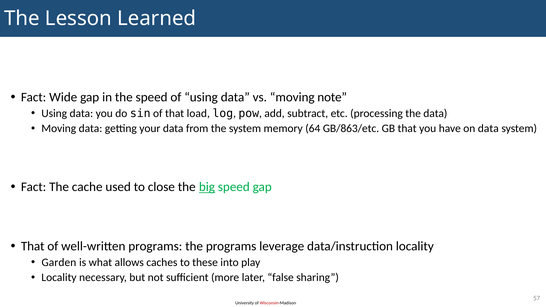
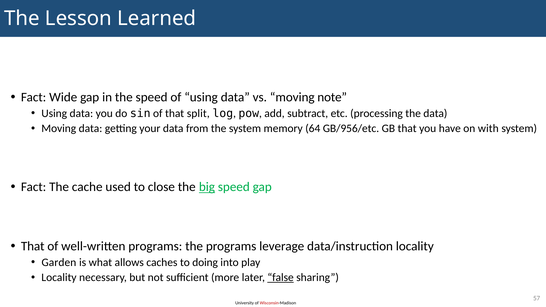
load: load -> split (198, 113)
GB/863/etc: GB/863/etc -> GB/956/etc (351, 129)
on data: data -> with (488, 129)
these: these -> doing (205, 262)
false underline: none -> present (281, 278)
